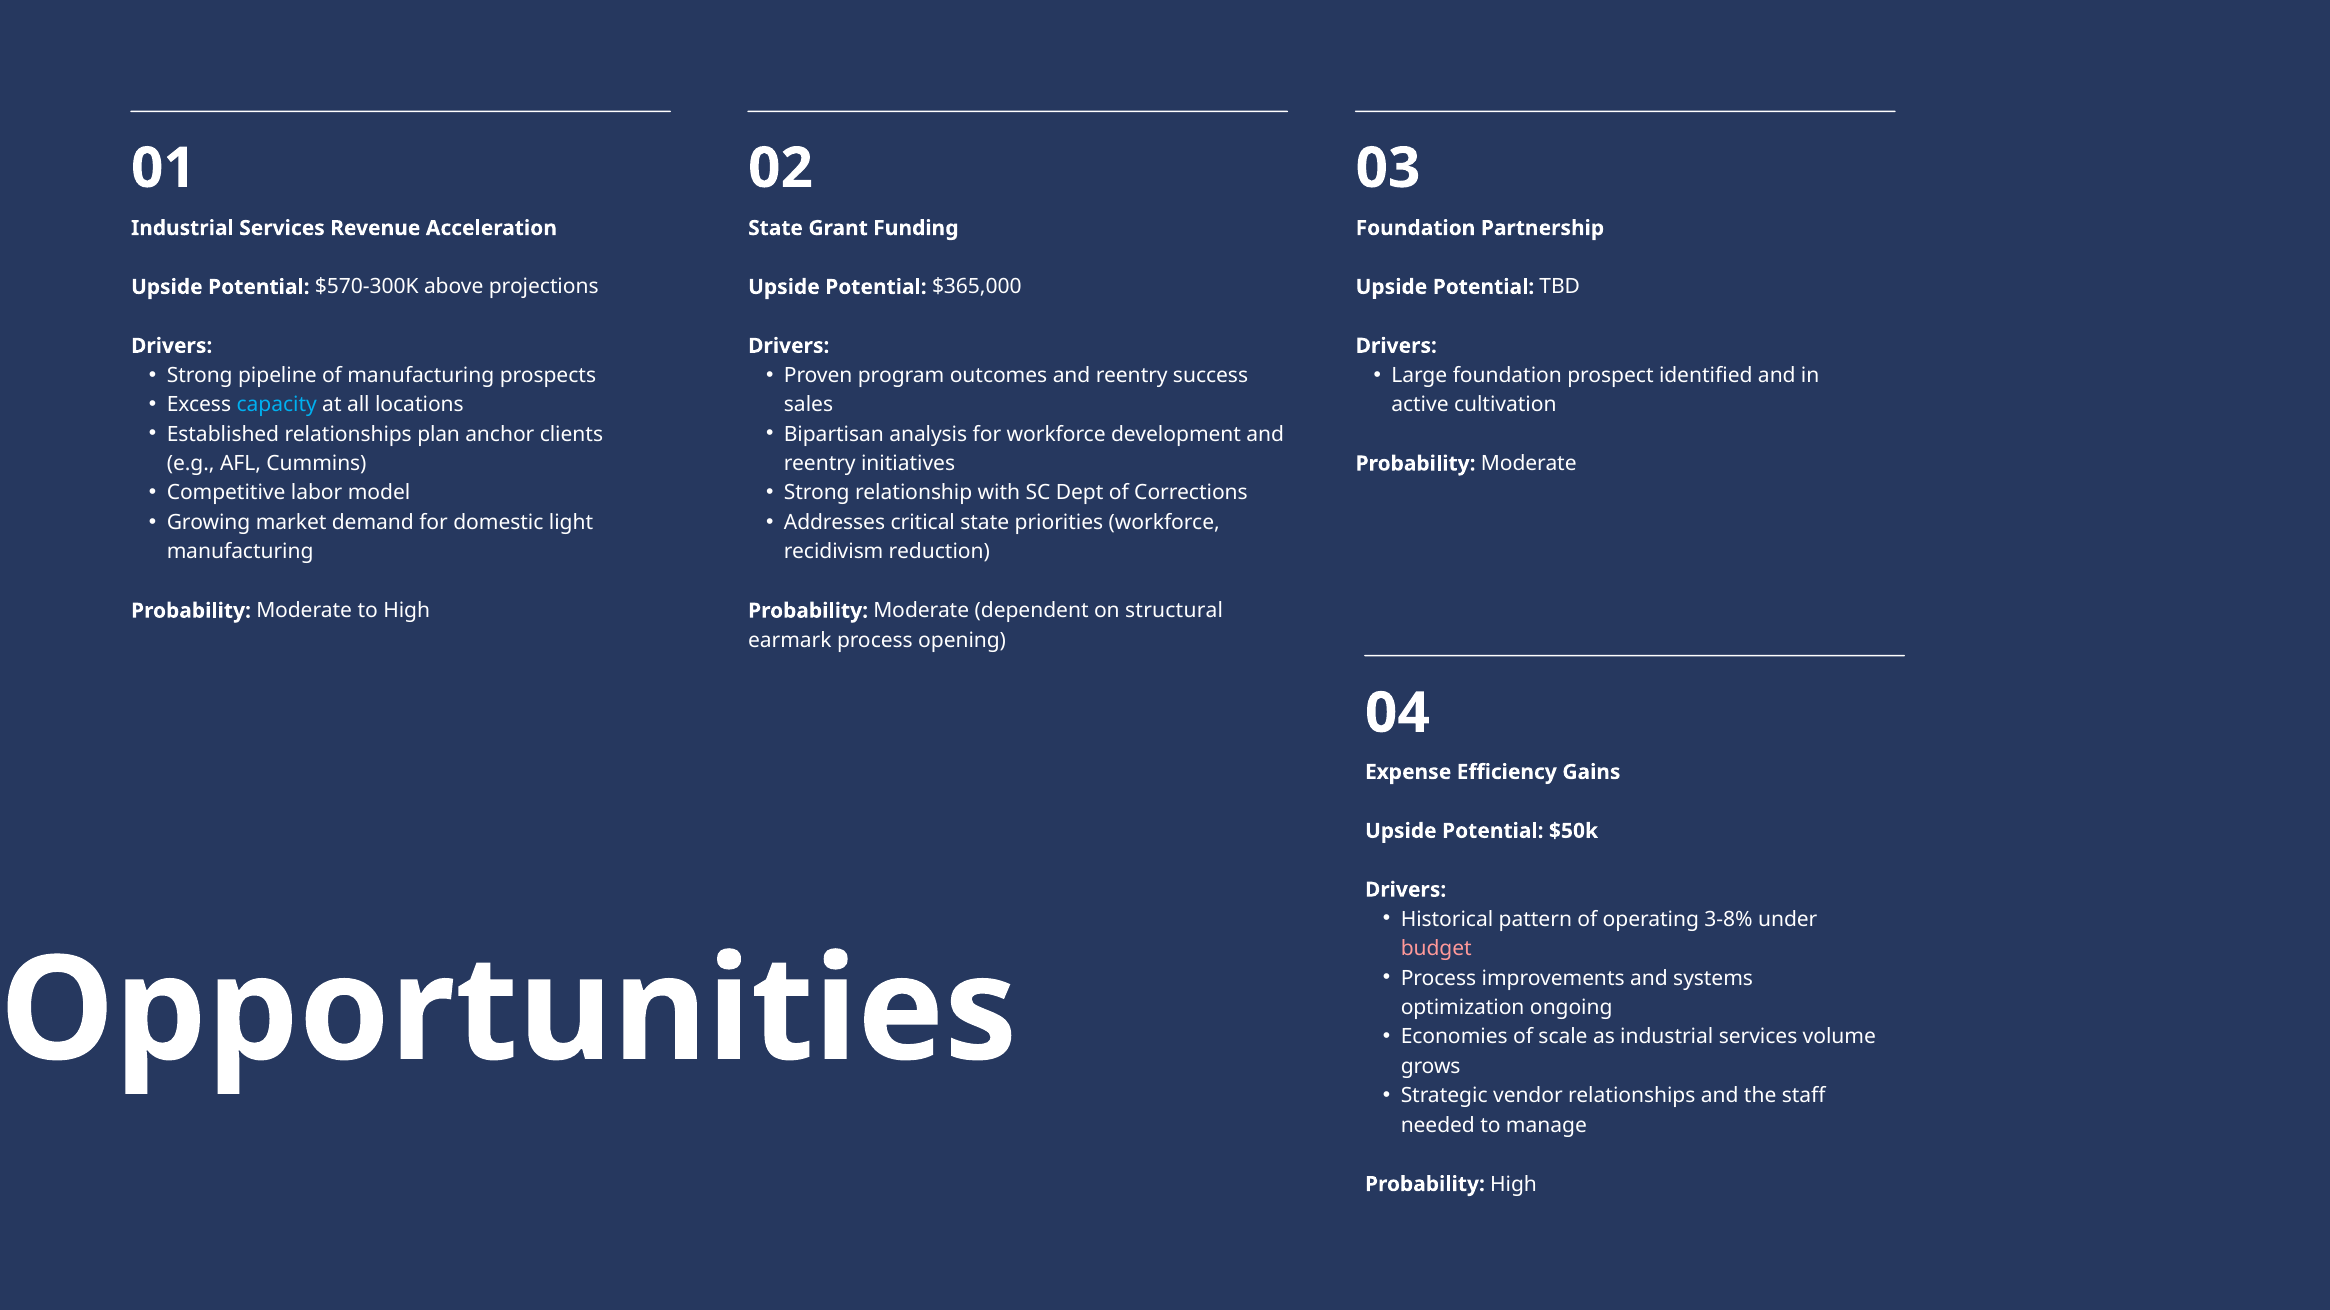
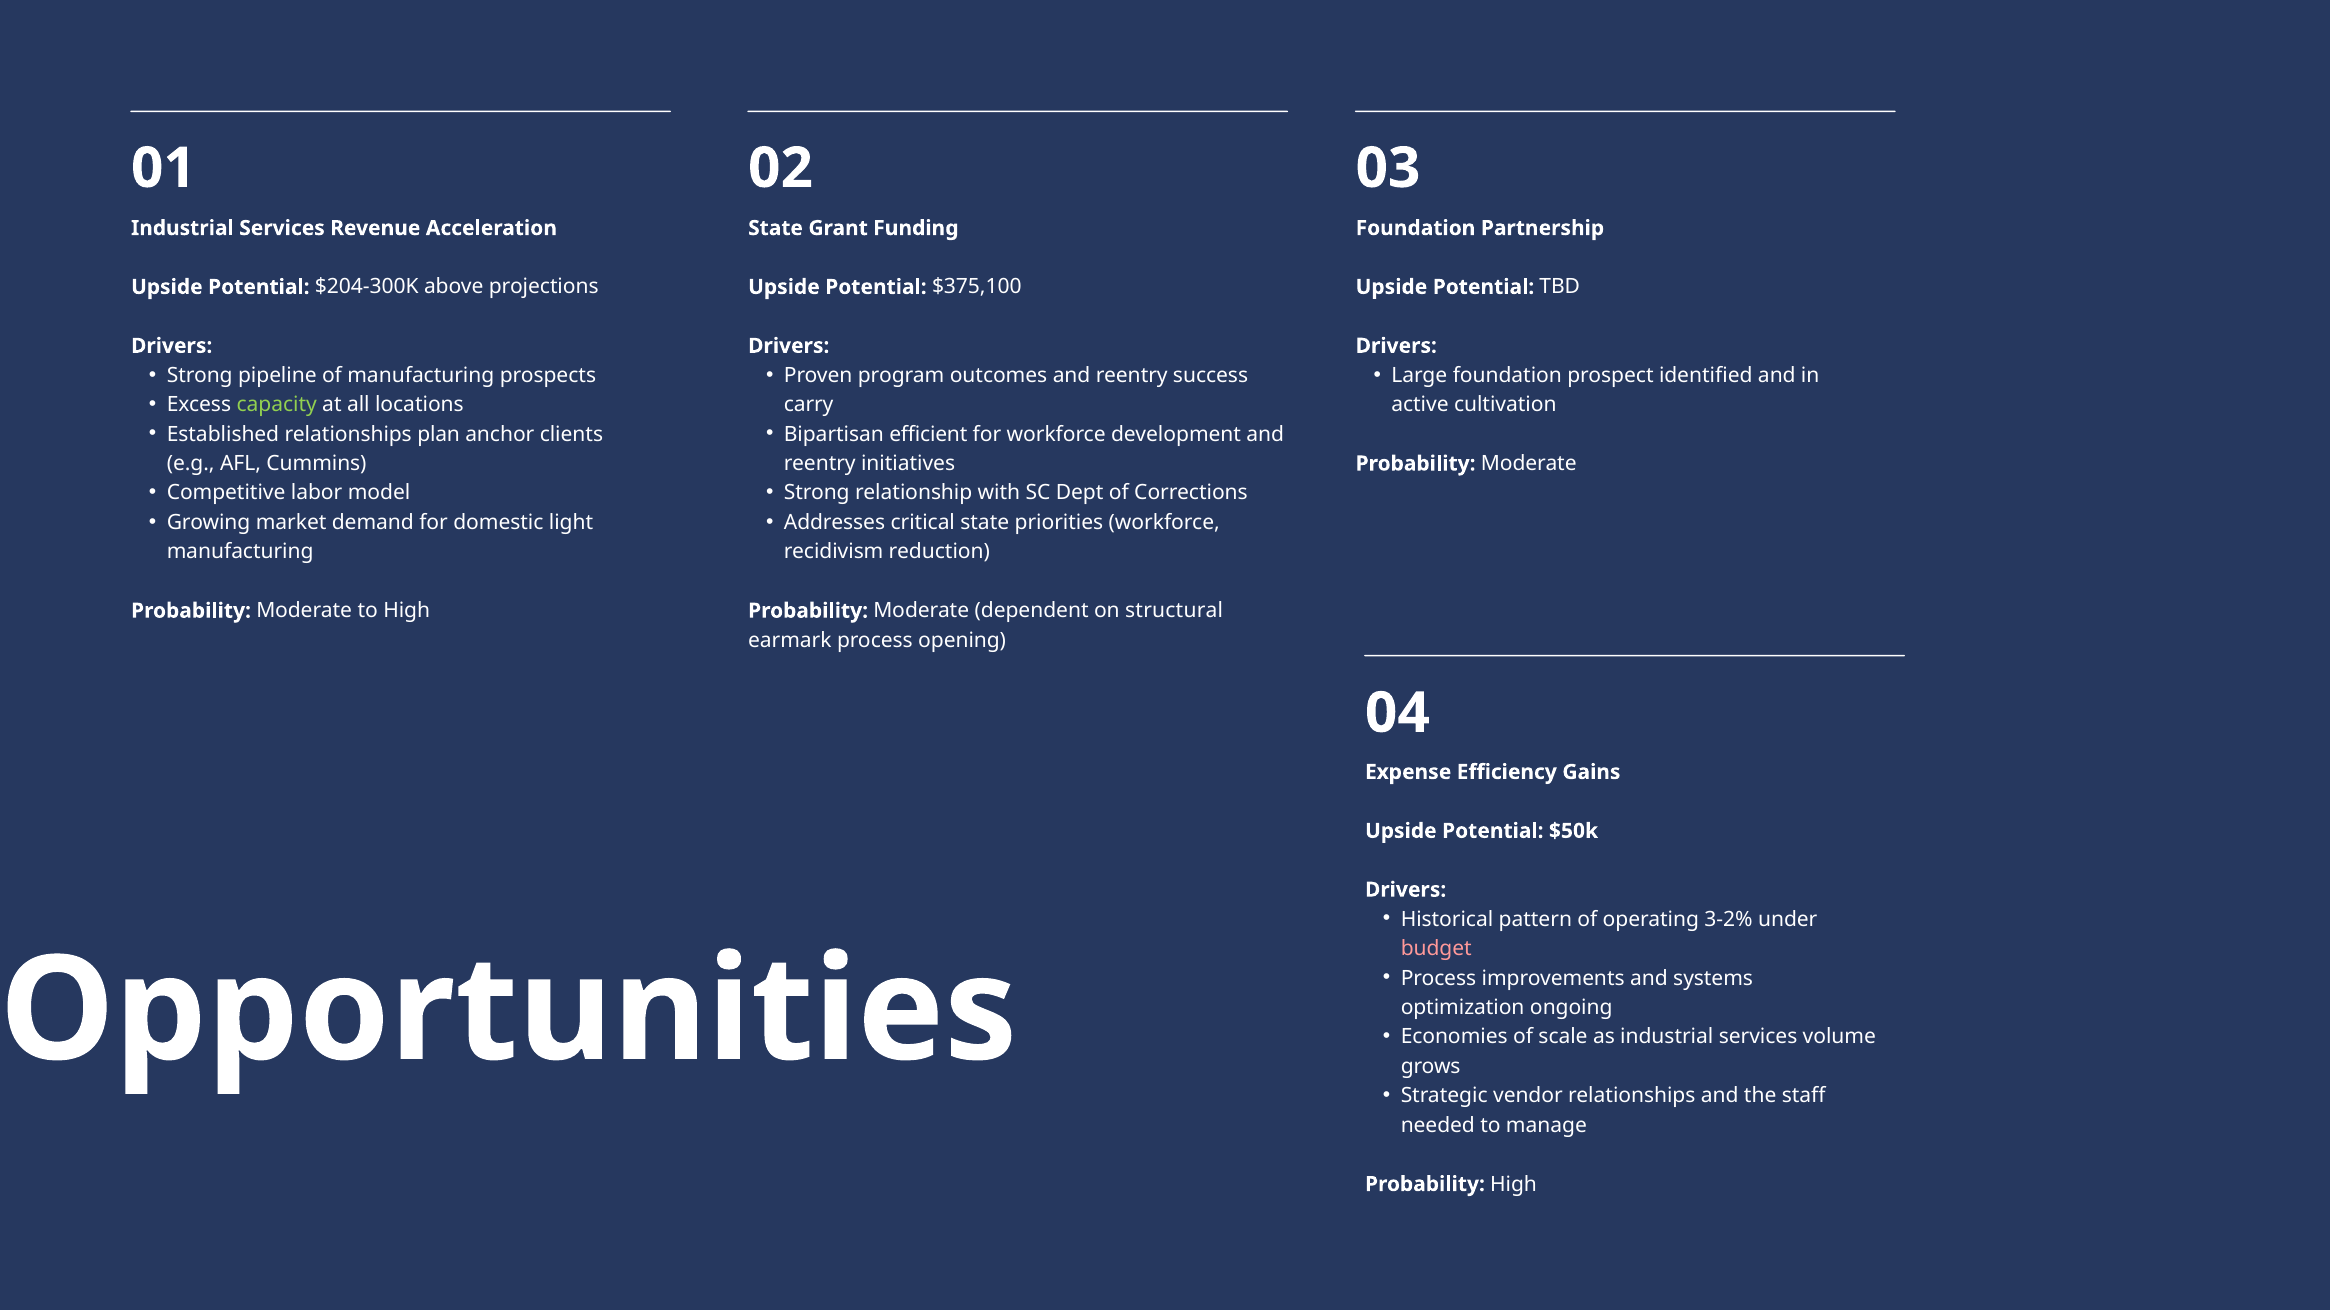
$570-300K: $570-300K -> $204-300K (367, 287)
$365,000: $365,000 -> $375,100 (977, 287)
capacity colour: light blue -> light green (277, 405)
sales: sales -> carry (809, 405)
analysis: analysis -> efficient (928, 434)
3-8%: 3-8% -> 3-2% (1729, 920)
